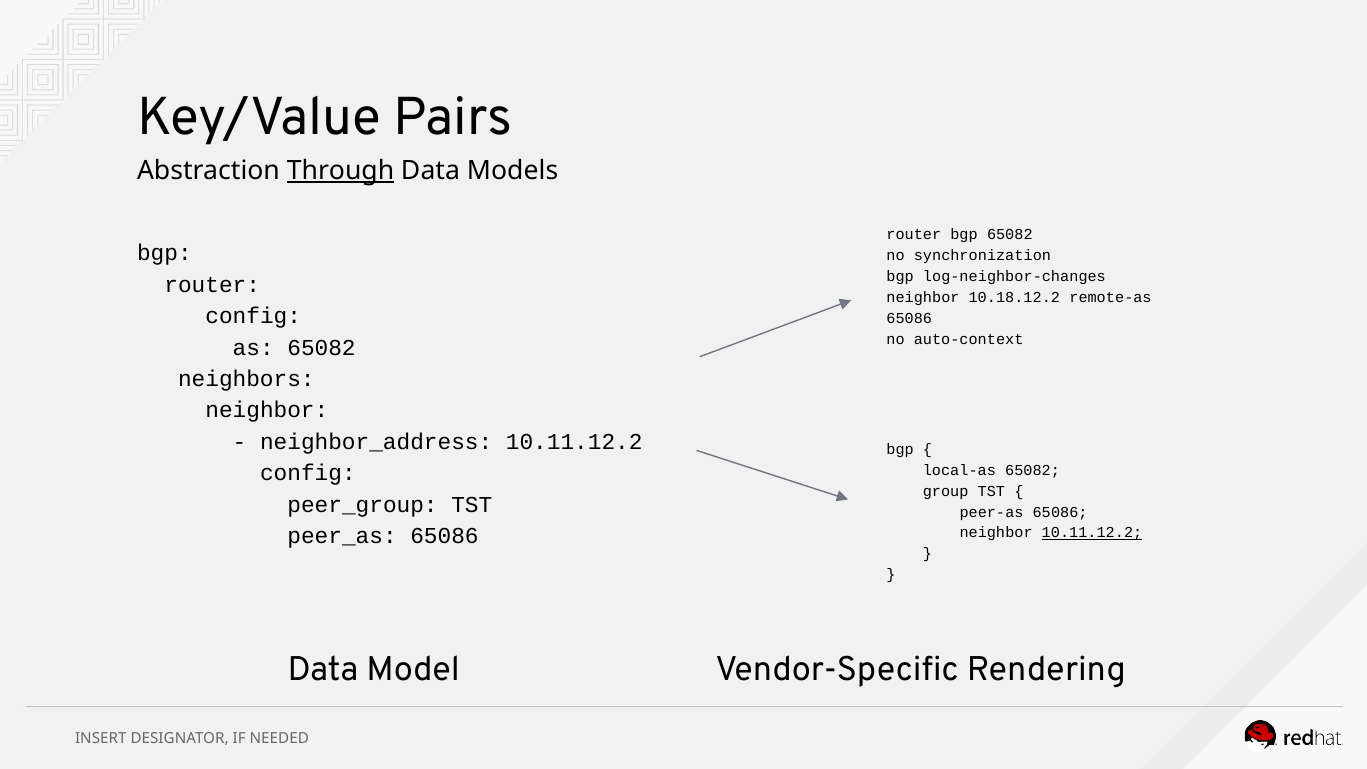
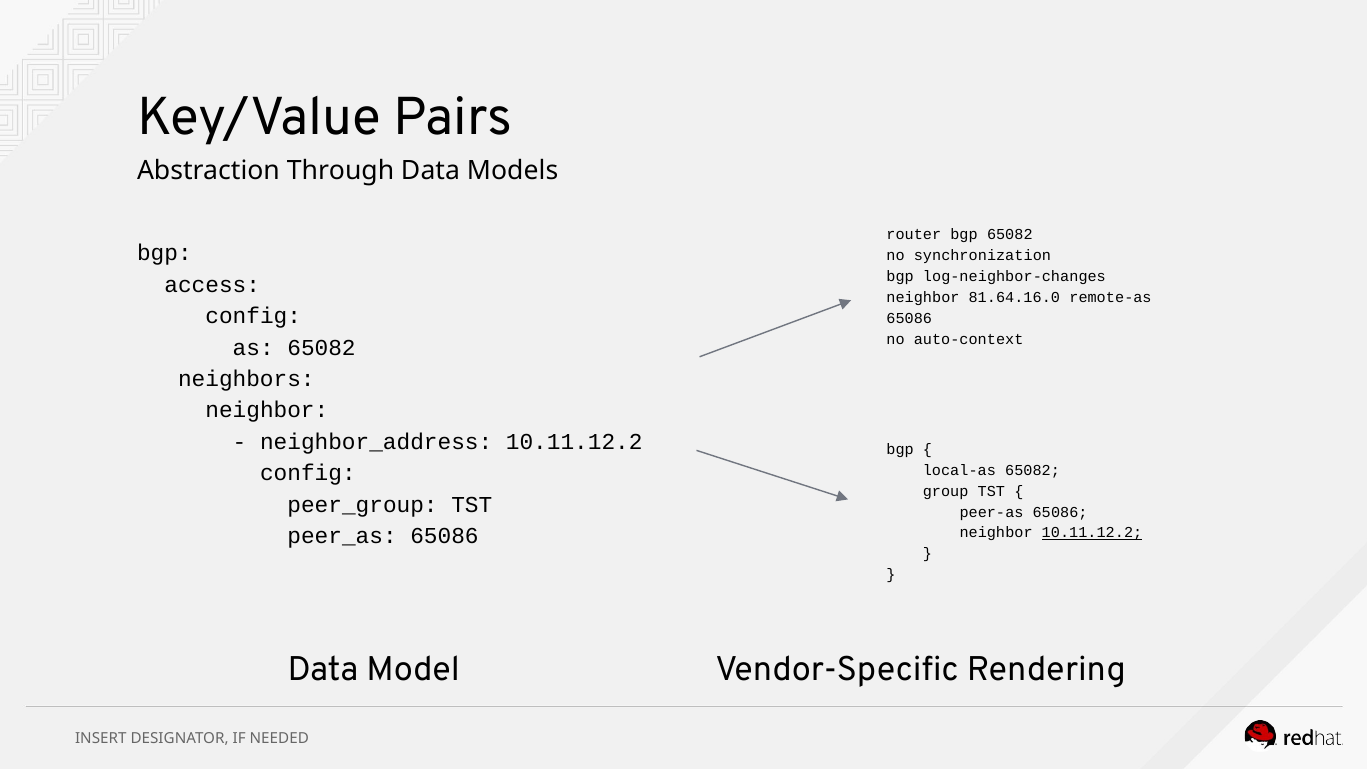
Through underline: present -> none (341, 170)
router: router -> access (212, 285)
10.18.12.2: 10.18.12.2 -> 81.64.16.0 (1014, 298)
